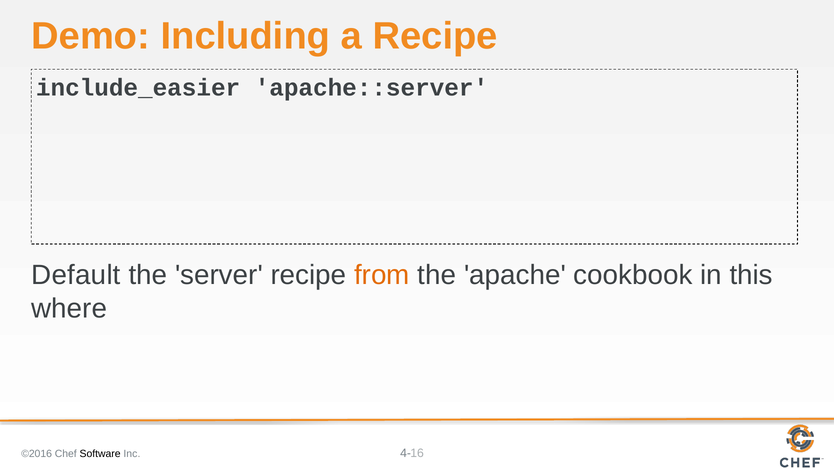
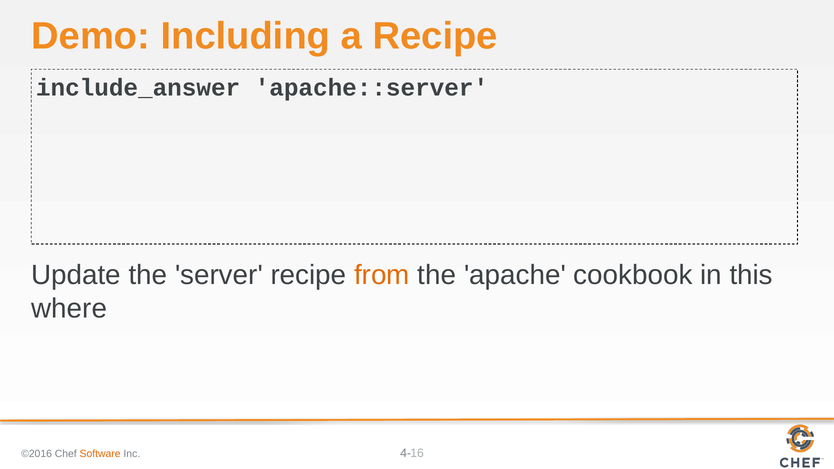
include_easier: include_easier -> include_answer (138, 88)
Default: Default -> Update (76, 275)
Software colour: black -> orange (100, 454)
